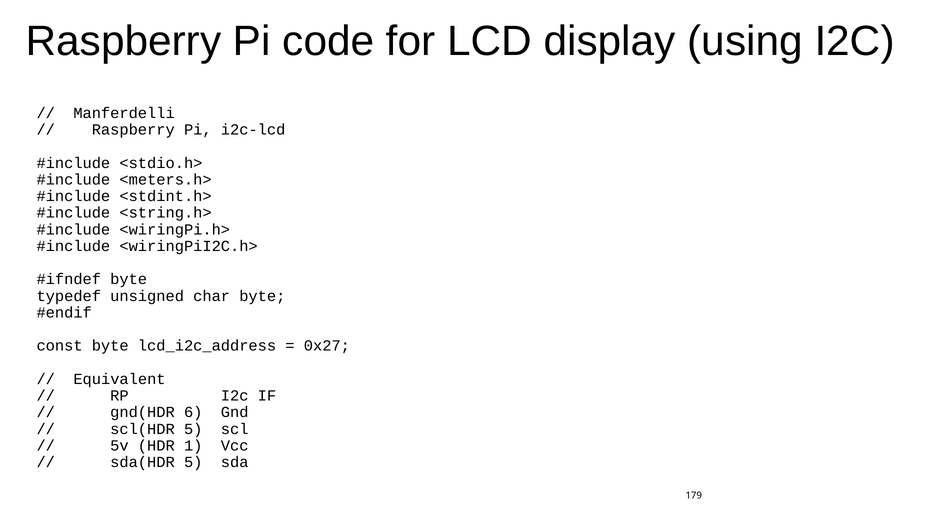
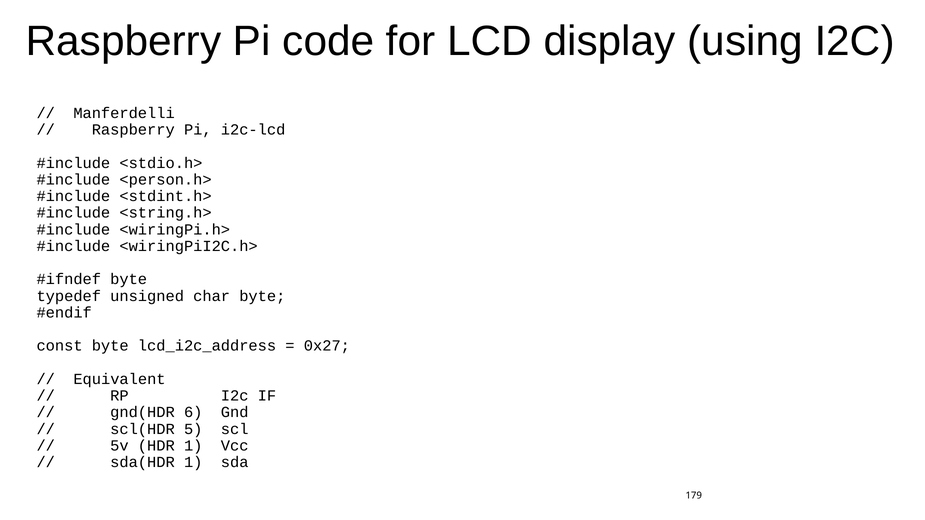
<meters.h>: <meters.h> -> <person.h> (166, 180)
sda(HDR 5: 5 -> 1 (193, 462)
